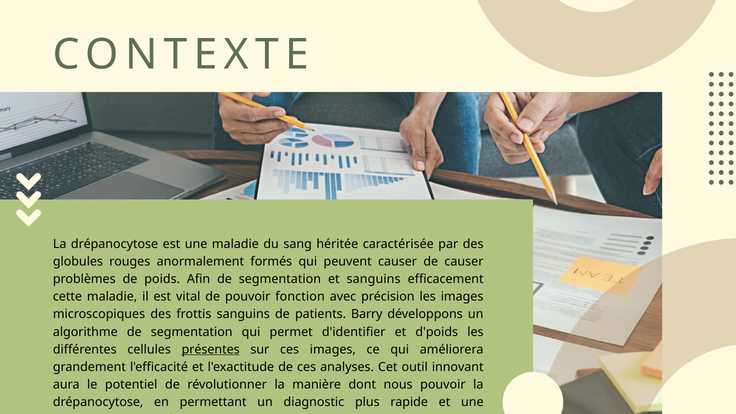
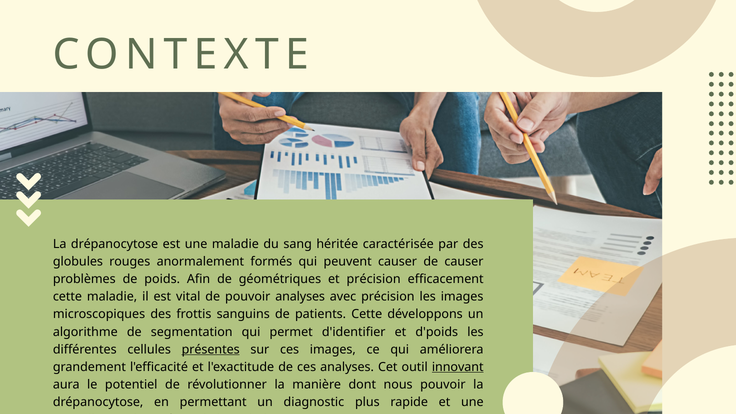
Afin de segmentation: segmentation -> géométriques (280, 279)
et sanguins: sanguins -> précision (374, 279)
pouvoir fonction: fonction -> analyses (300, 297)
patients Barry: Barry -> Cette (367, 314)
innovant underline: none -> present (458, 367)
